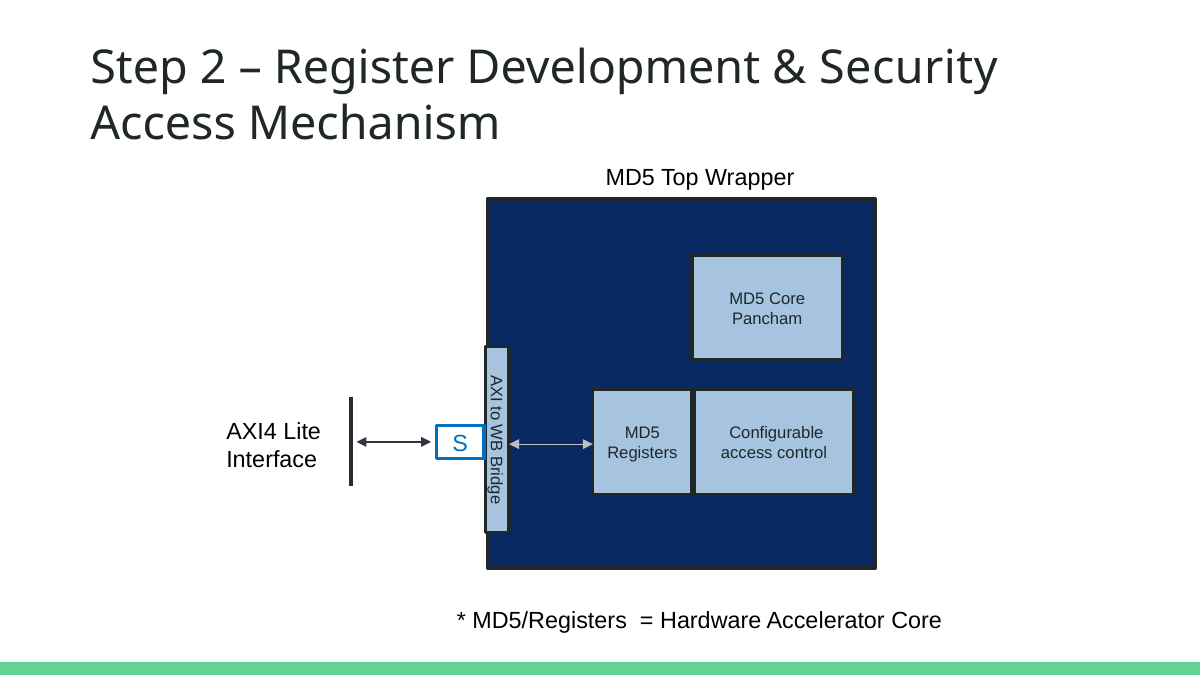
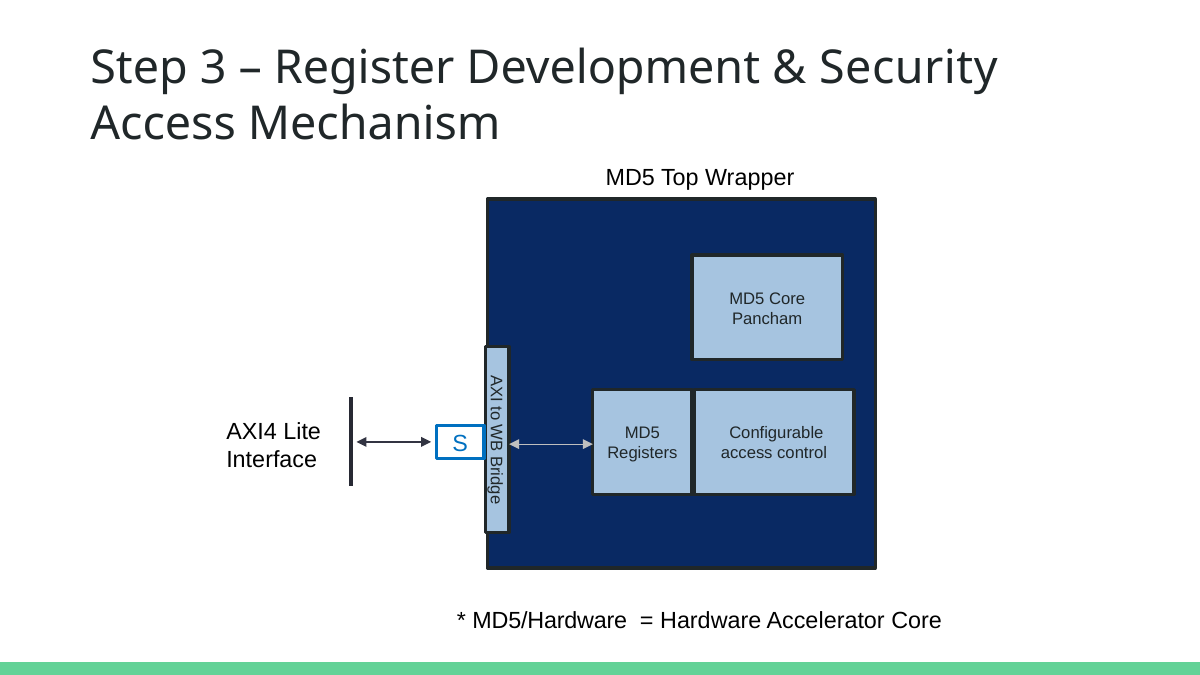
2: 2 -> 3 (213, 68)
MD5/Registers: MD5/Registers -> MD5/Hardware (550, 621)
